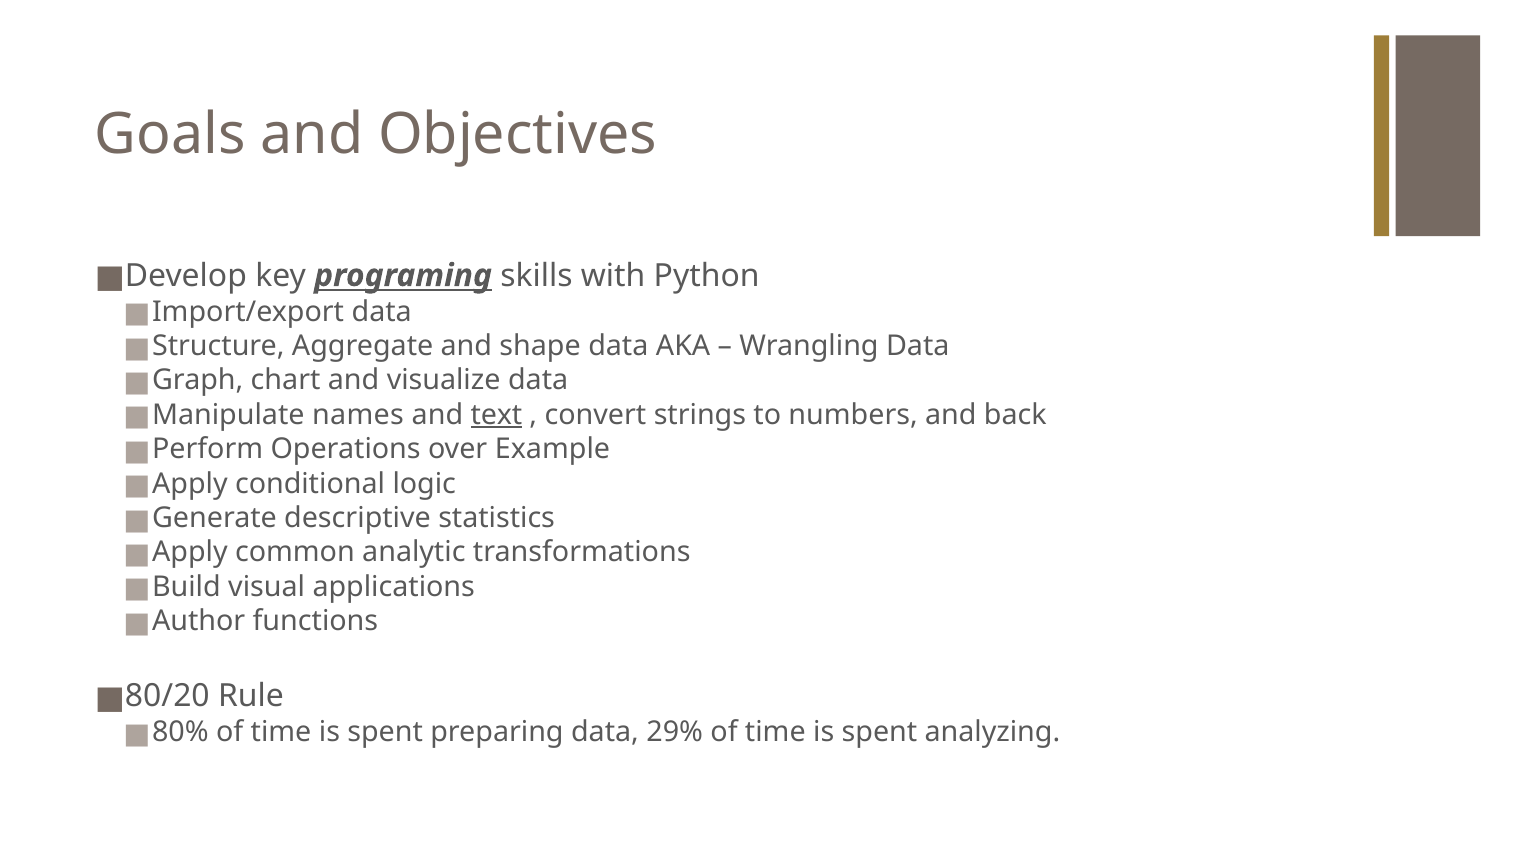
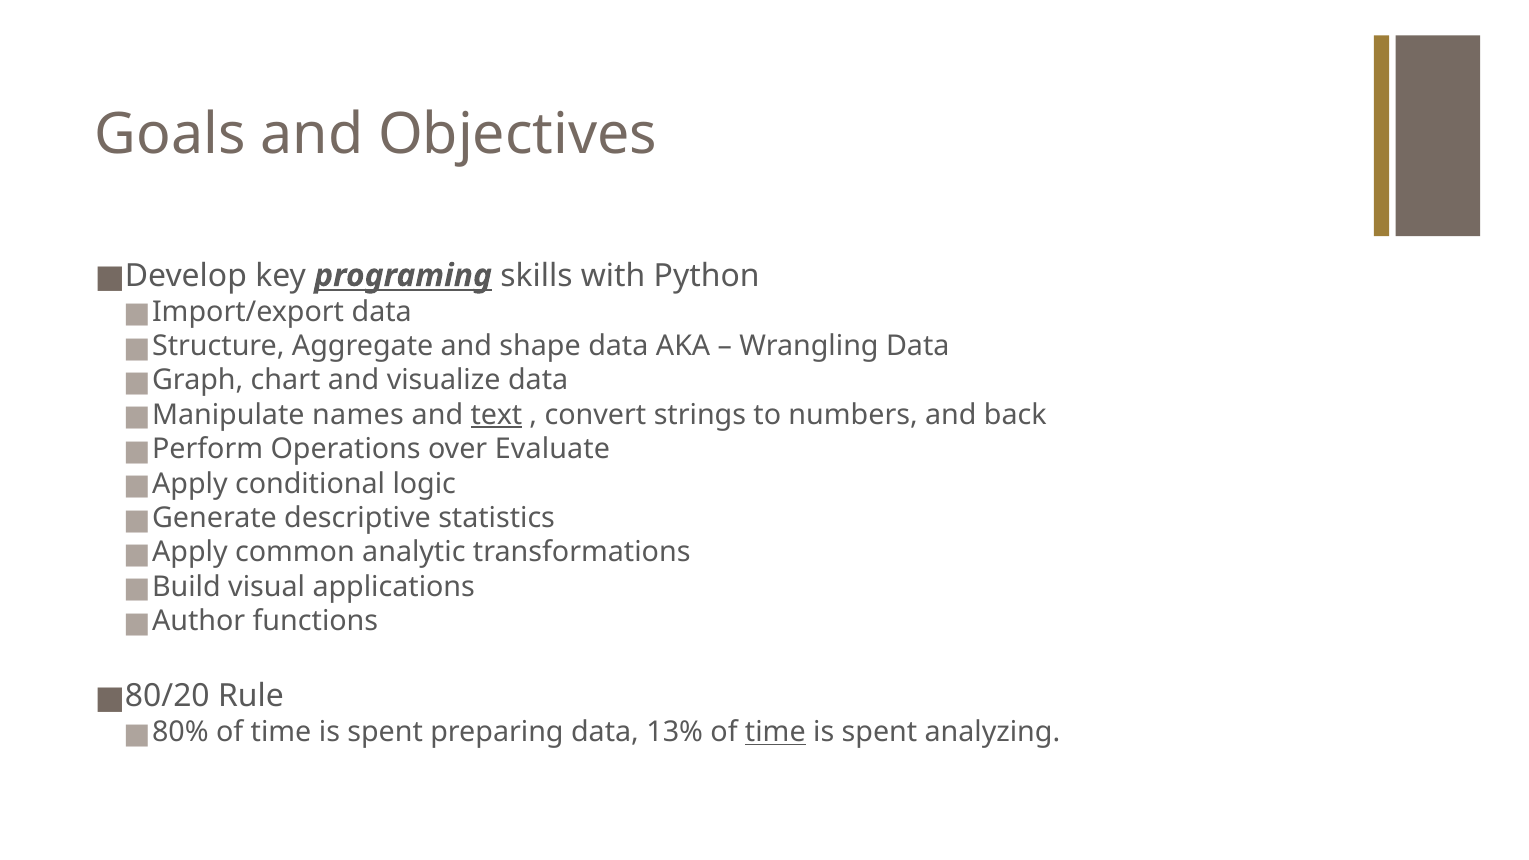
Example: Example -> Evaluate (552, 449)
29%: 29% -> 13% (675, 732)
time underline: none -> present (775, 732)
